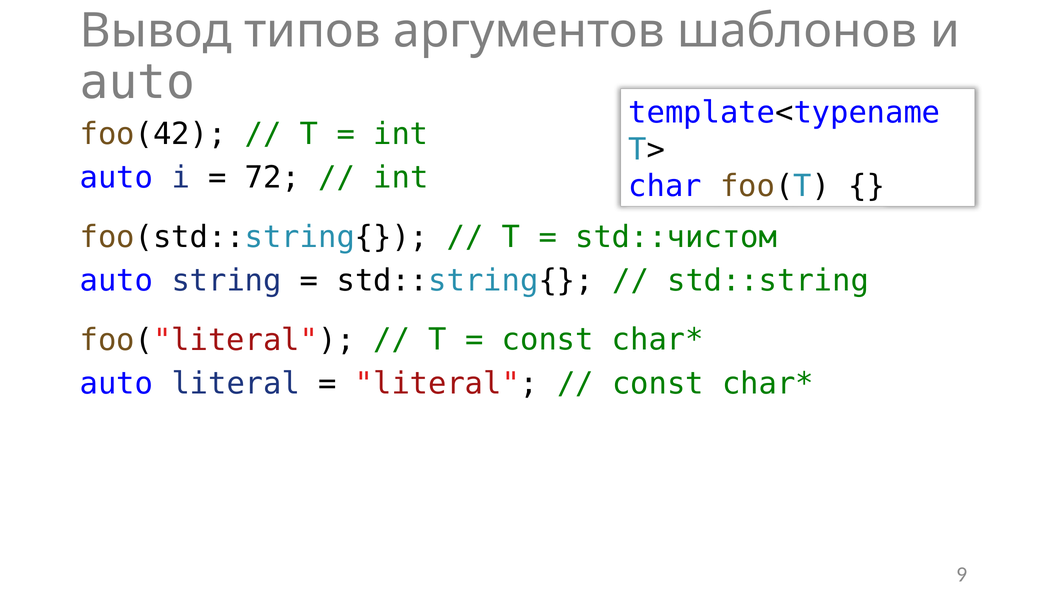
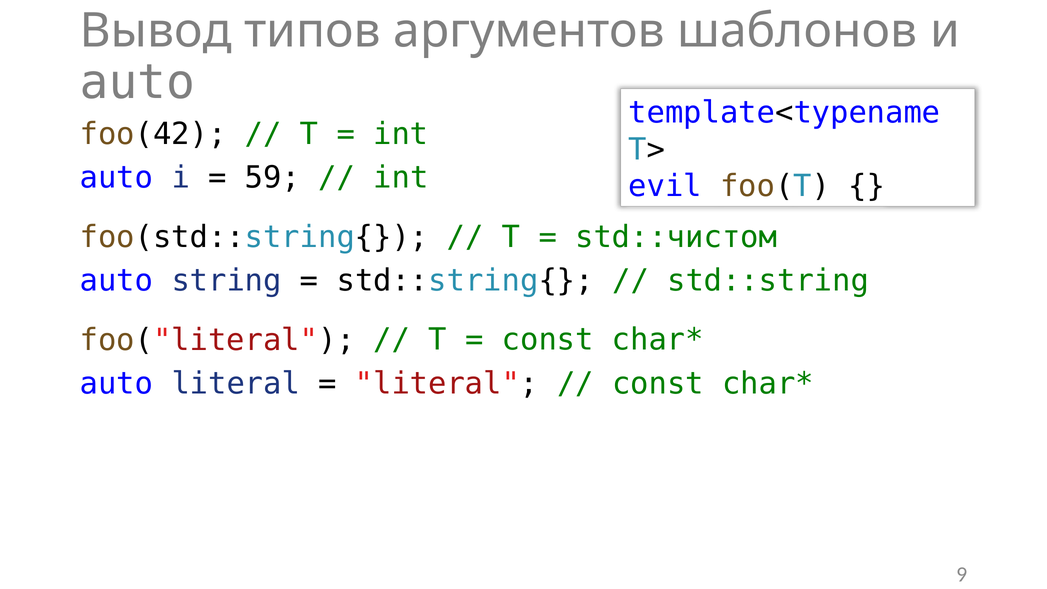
72: 72 -> 59 (272, 178)
char: char -> evil (665, 186)
